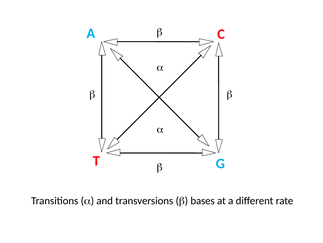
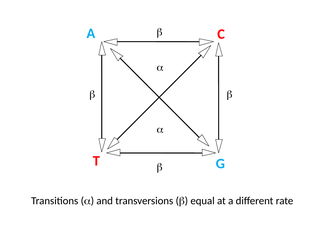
bases: bases -> equal (203, 200)
